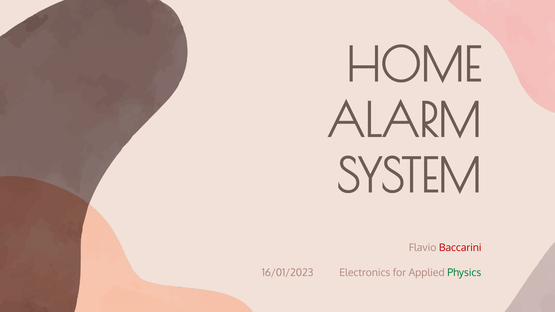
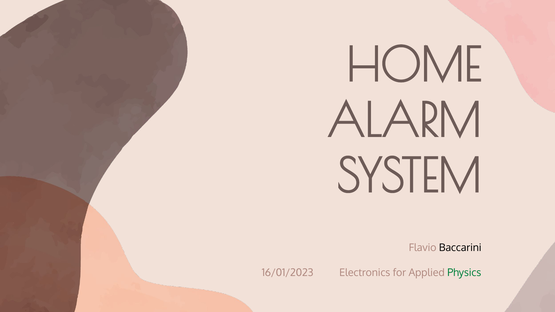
Baccarini colour: red -> black (460, 248)
